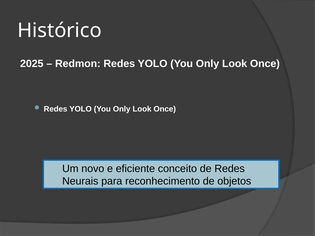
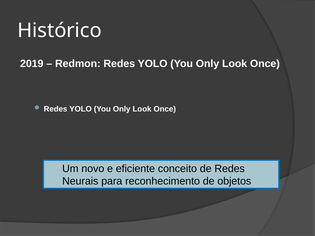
2025: 2025 -> 2019 (32, 64)
